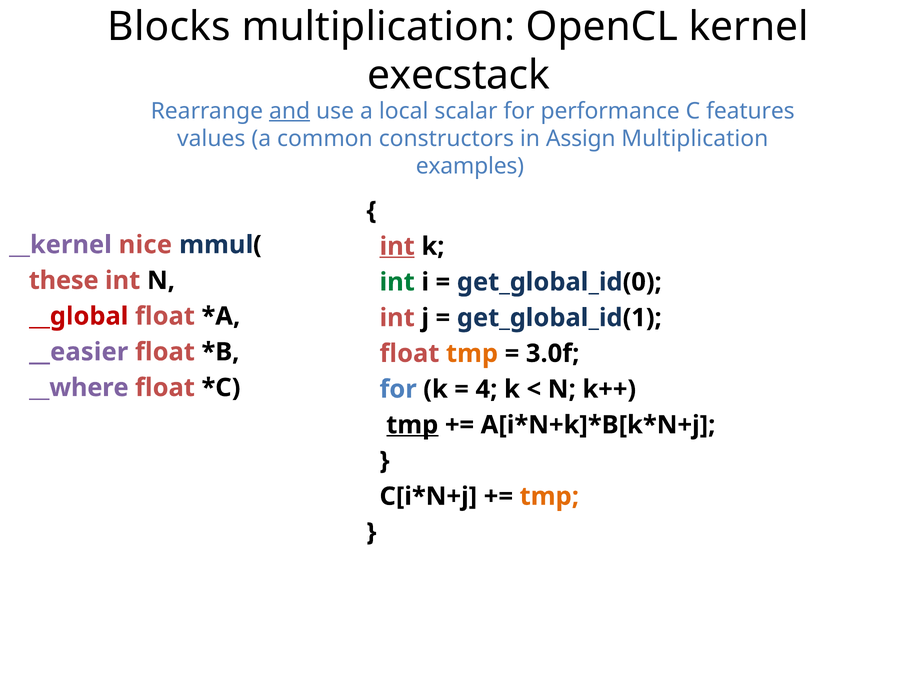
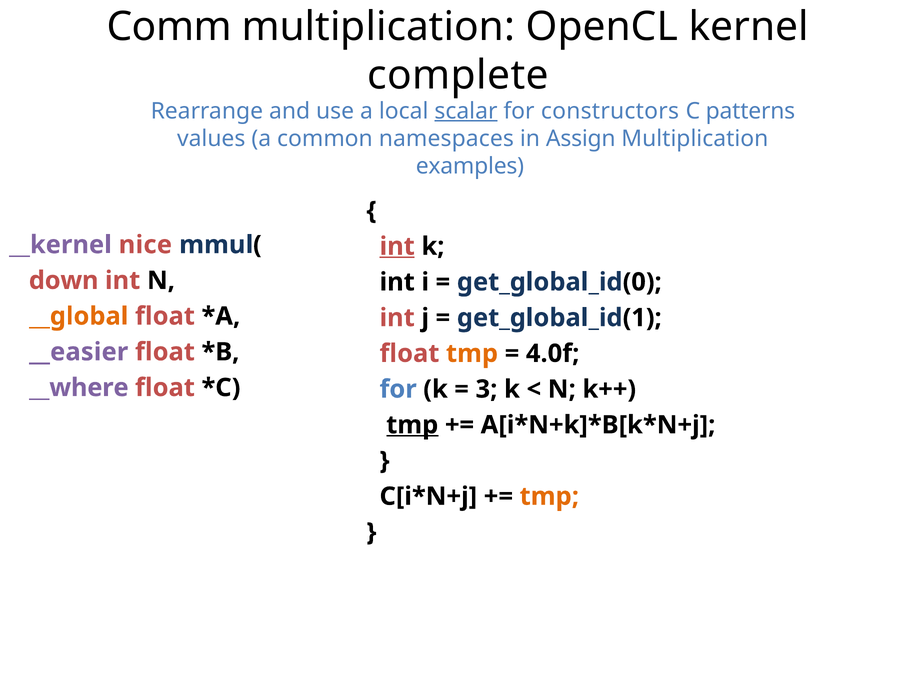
Blocks: Blocks -> Comm (169, 27)
execstack: execstack -> complete (458, 76)
and underline: present -> none (290, 111)
scalar underline: none -> present (466, 111)
performance: performance -> constructors (610, 111)
features: features -> patterns (750, 111)
constructors: constructors -> namespaces (446, 138)
these: these -> down (64, 280)
int colour: green -> black (397, 282)
__global colour: red -> orange (79, 316)
3.0f: 3.0f -> 4.0f (553, 353)
4: 4 -> 3 (486, 389)
